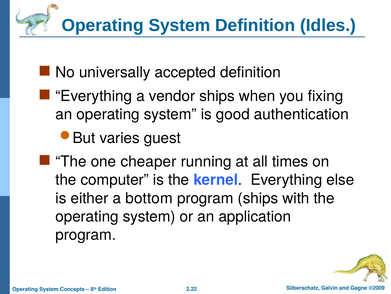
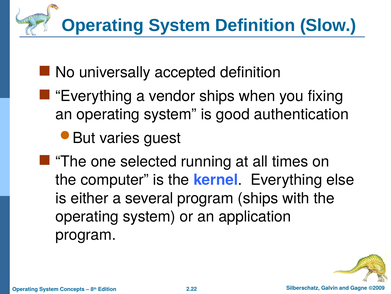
Idles: Idles -> Slow (328, 25)
cheaper: cheaper -> selected (149, 161)
bottom: bottom -> several (149, 198)
